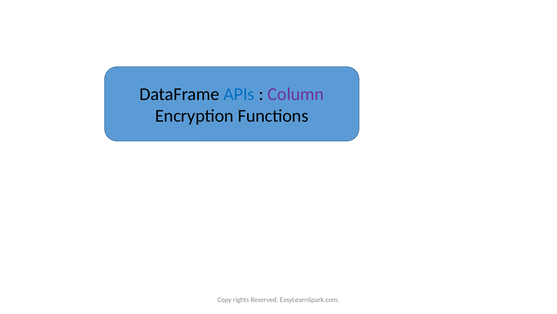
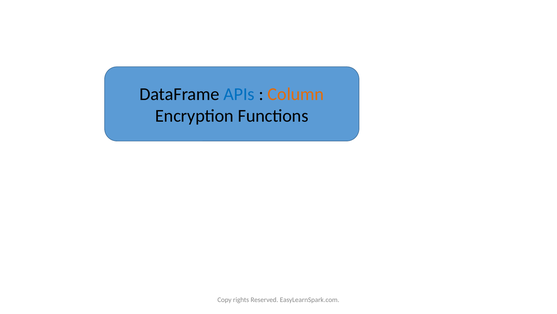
Column colour: purple -> orange (296, 94)
